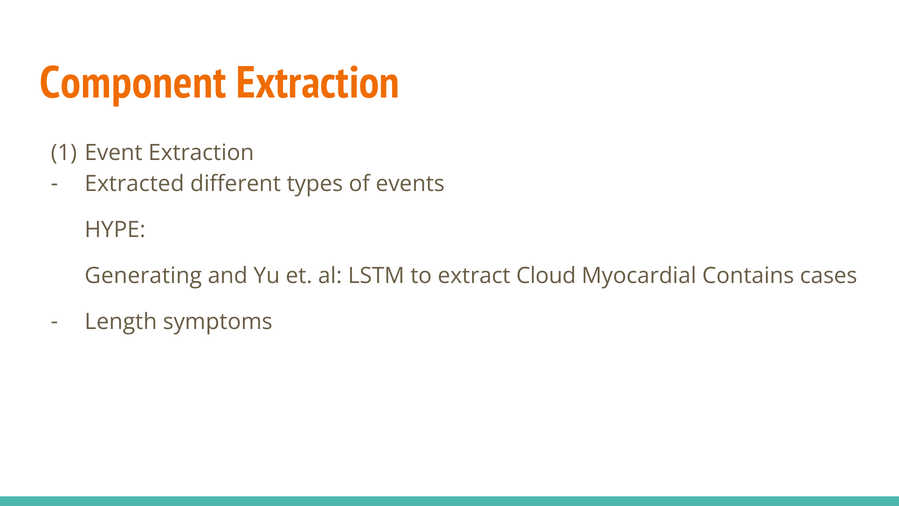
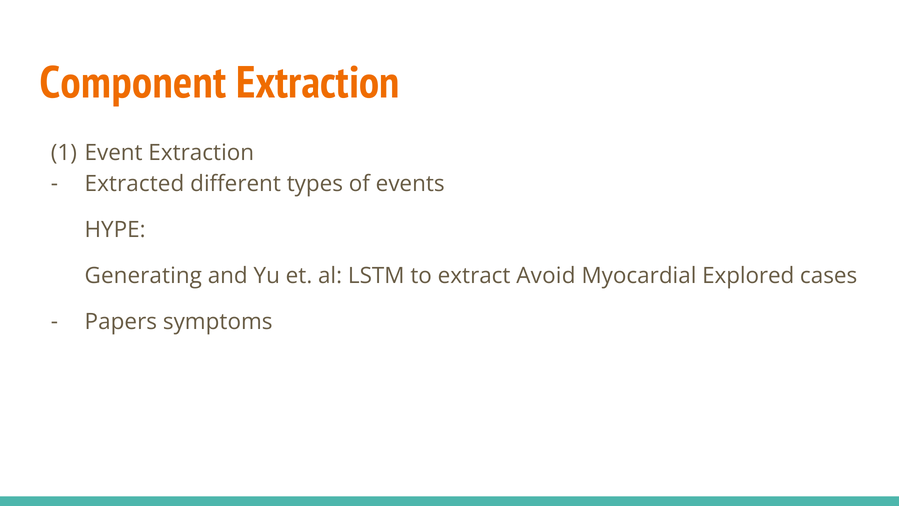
Cloud: Cloud -> Avoid (546, 276)
Contains: Contains -> Explored (748, 276)
Length: Length -> Papers (121, 322)
